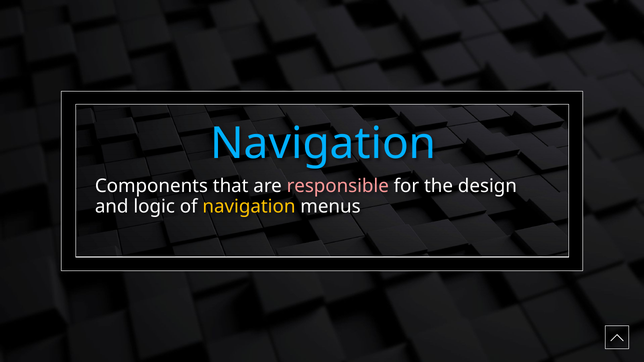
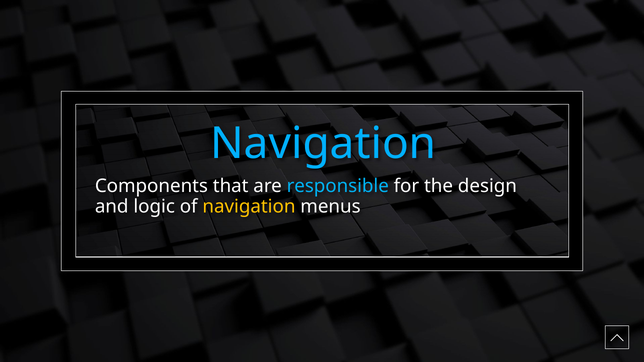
responsible colour: pink -> light blue (338, 186)
